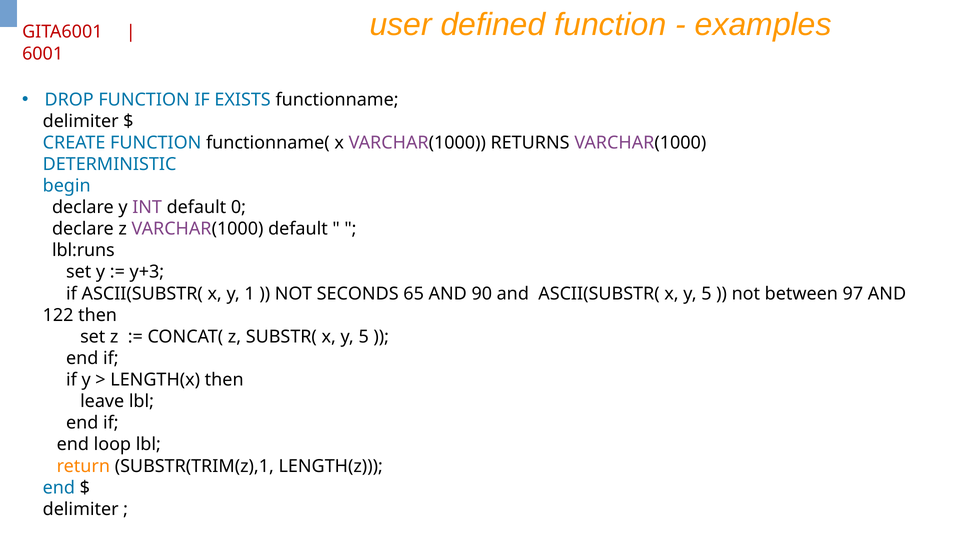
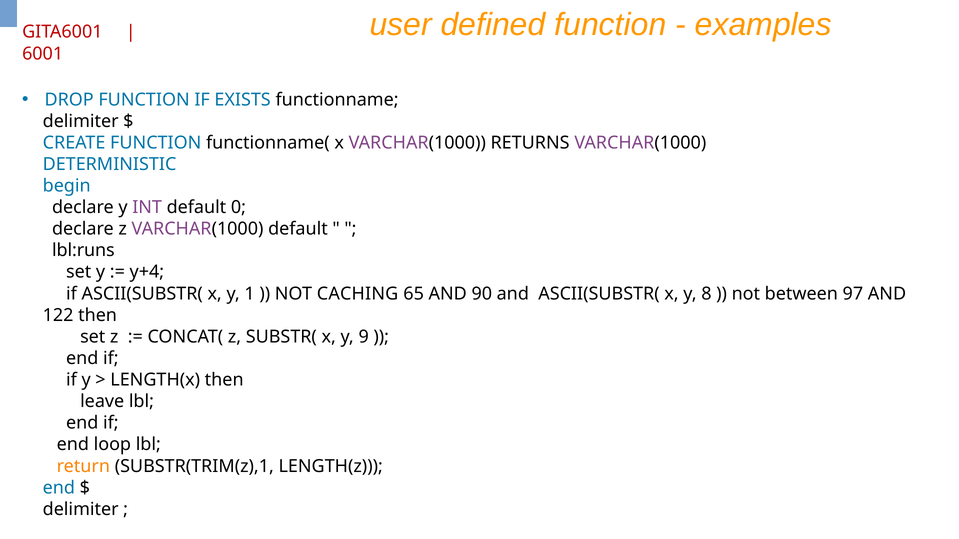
y+3: y+3 -> y+4 (147, 272)
SECONDS: SECONDS -> CACHING (358, 294)
ASCII(SUBSTR( x y 5: 5 -> 8 (706, 294)
SUBSTR( x y 5: 5 -> 9 (364, 337)
